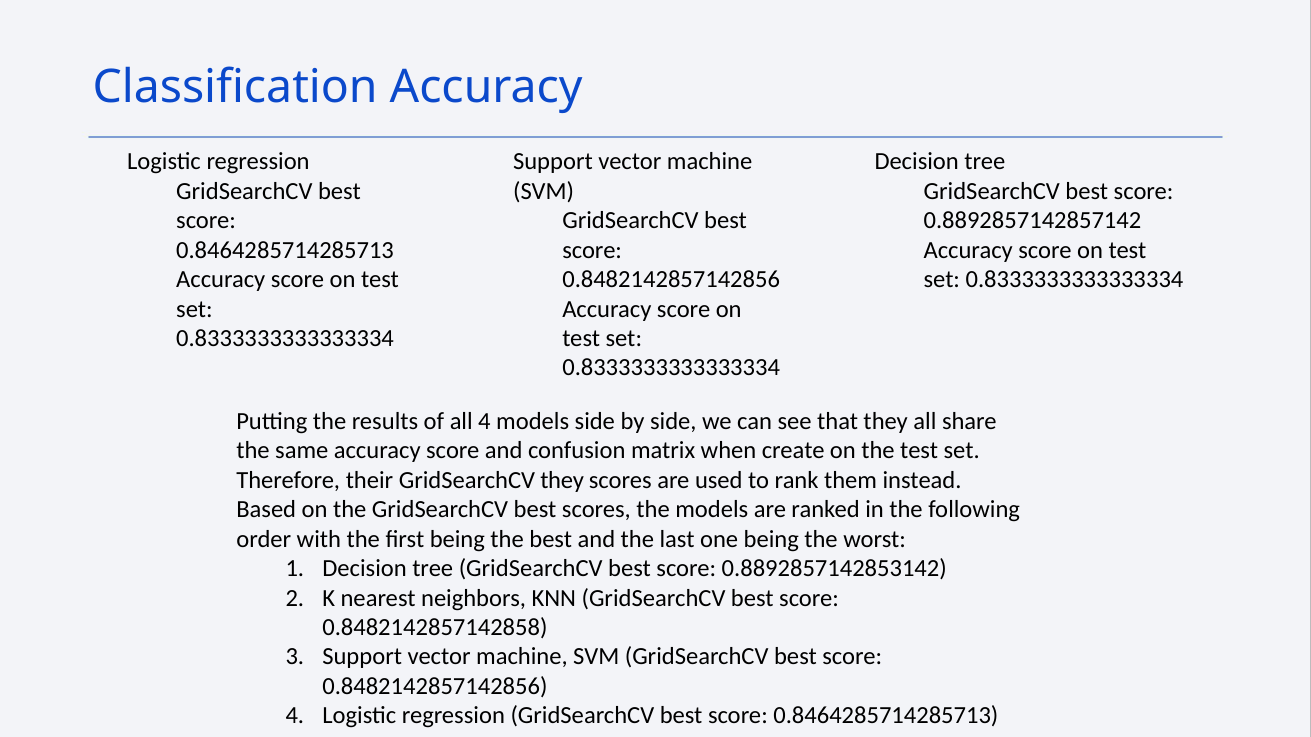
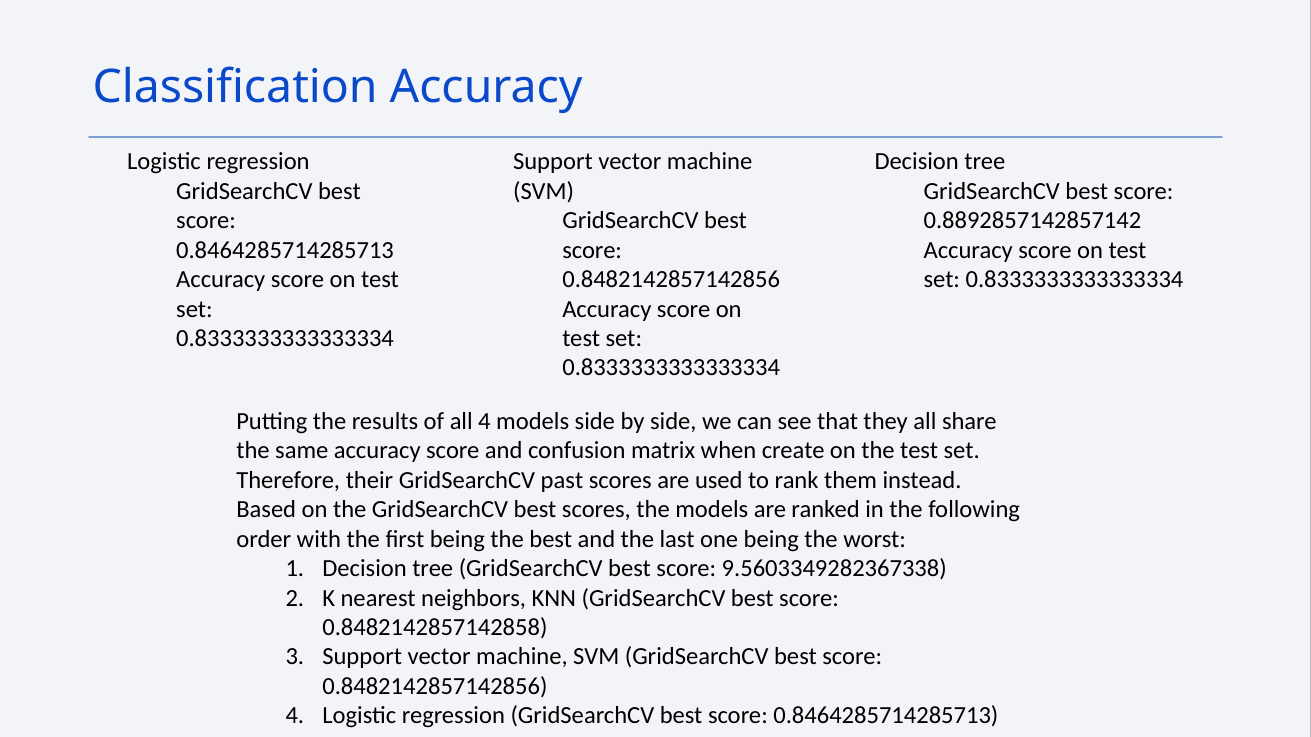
GridSearchCV they: they -> past (562, 480)
0.8892857142853142: 0.8892857142853142 -> 9.5603349282367338 (834, 569)
